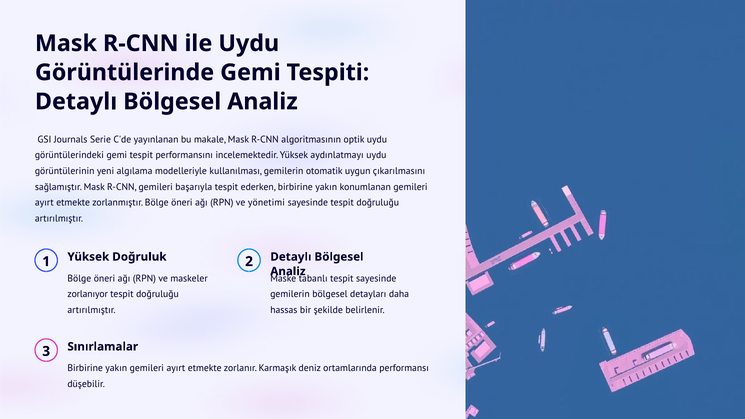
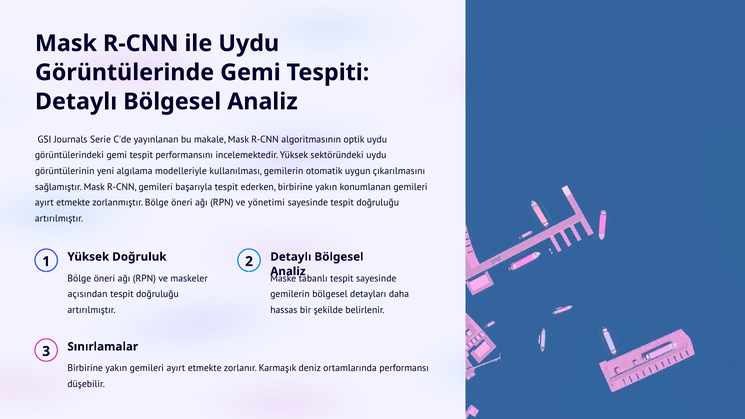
aydınlatmayı: aydınlatmayı -> sektöründeki (337, 155)
zorlanıyor: zorlanıyor -> açısından (88, 294)
